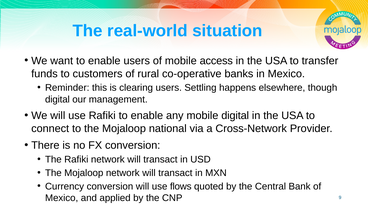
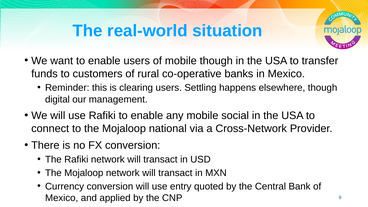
mobile access: access -> though (216, 61)
mobile digital: digital -> social (235, 116)
flows: flows -> entry (181, 186)
